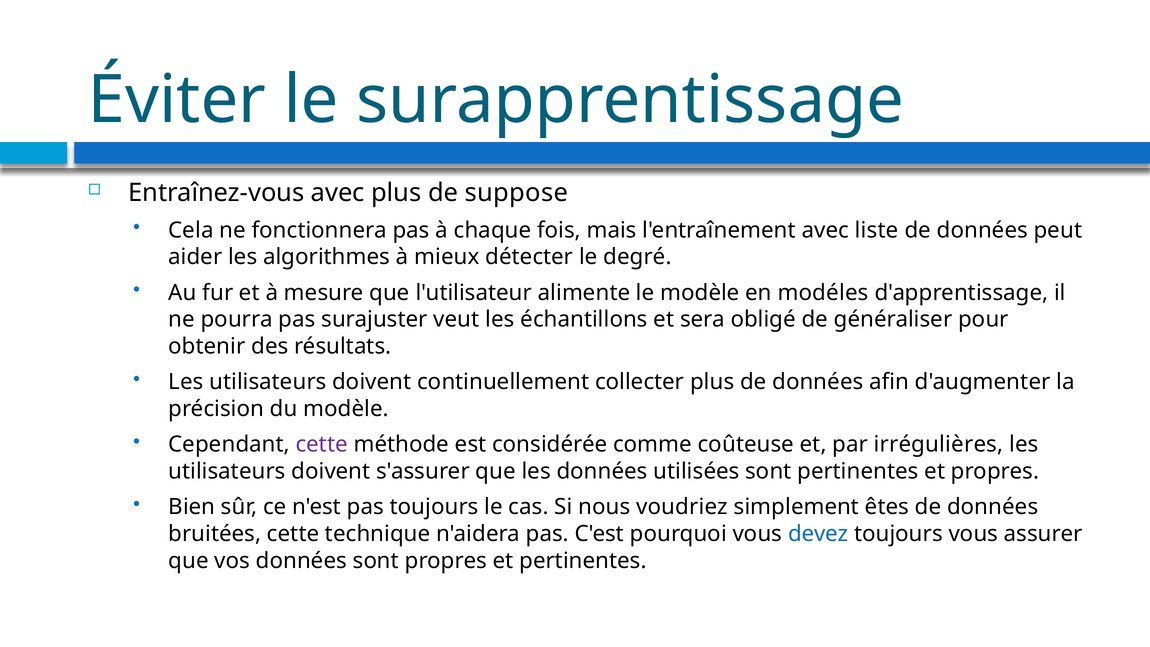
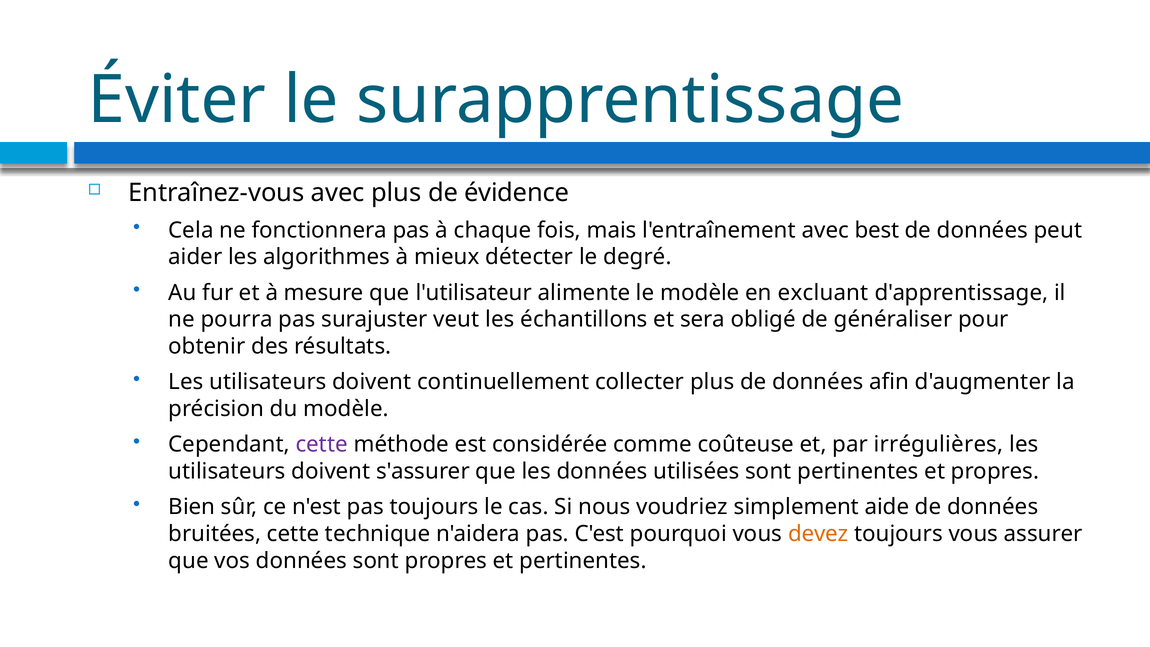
suppose: suppose -> évidence (517, 193)
liste: liste -> best (877, 230)
modéles: modéles -> excluant (823, 293)
êtes: êtes -> aide (887, 507)
devez colour: blue -> orange (818, 534)
